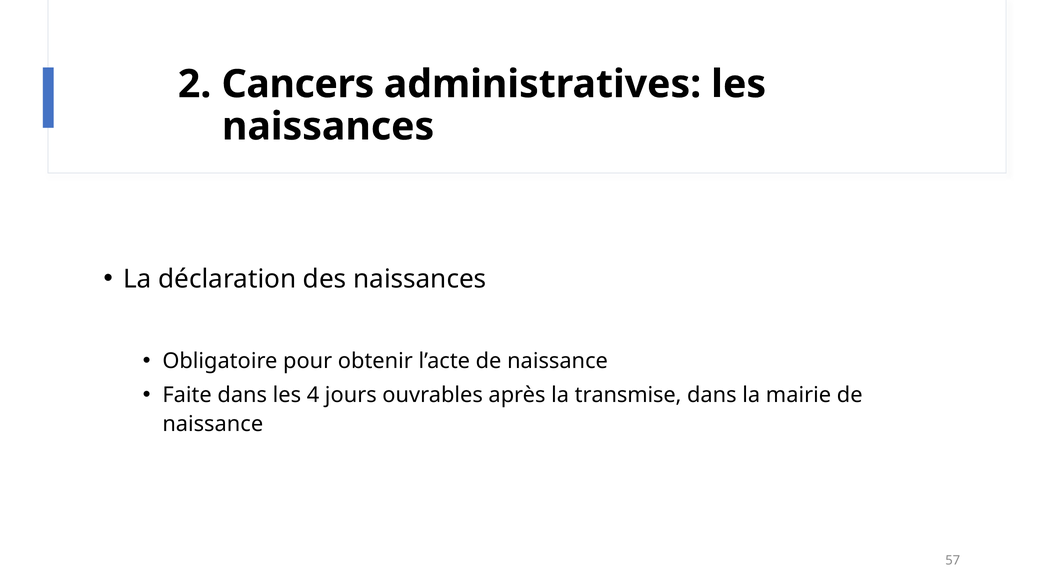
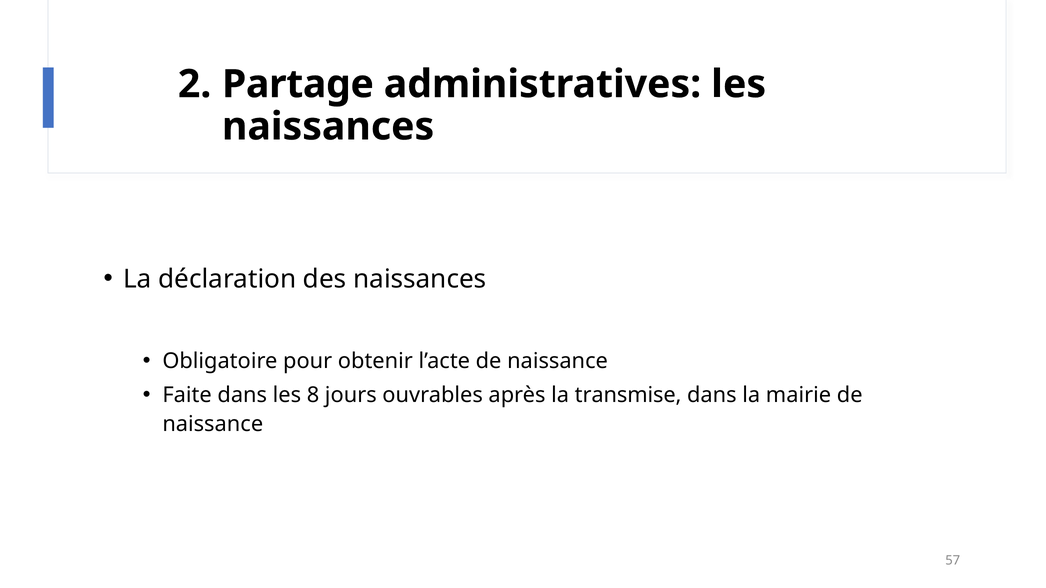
Cancers: Cancers -> Partage (298, 84)
4: 4 -> 8 (313, 396)
